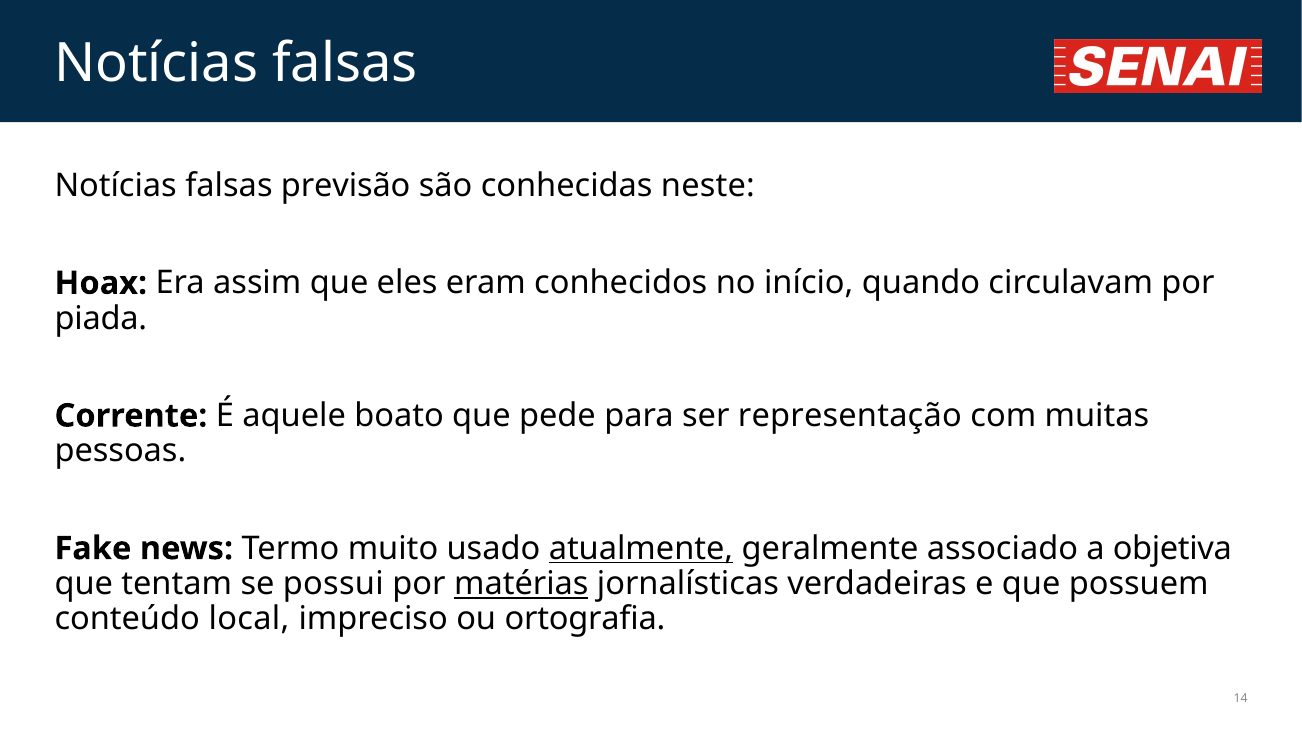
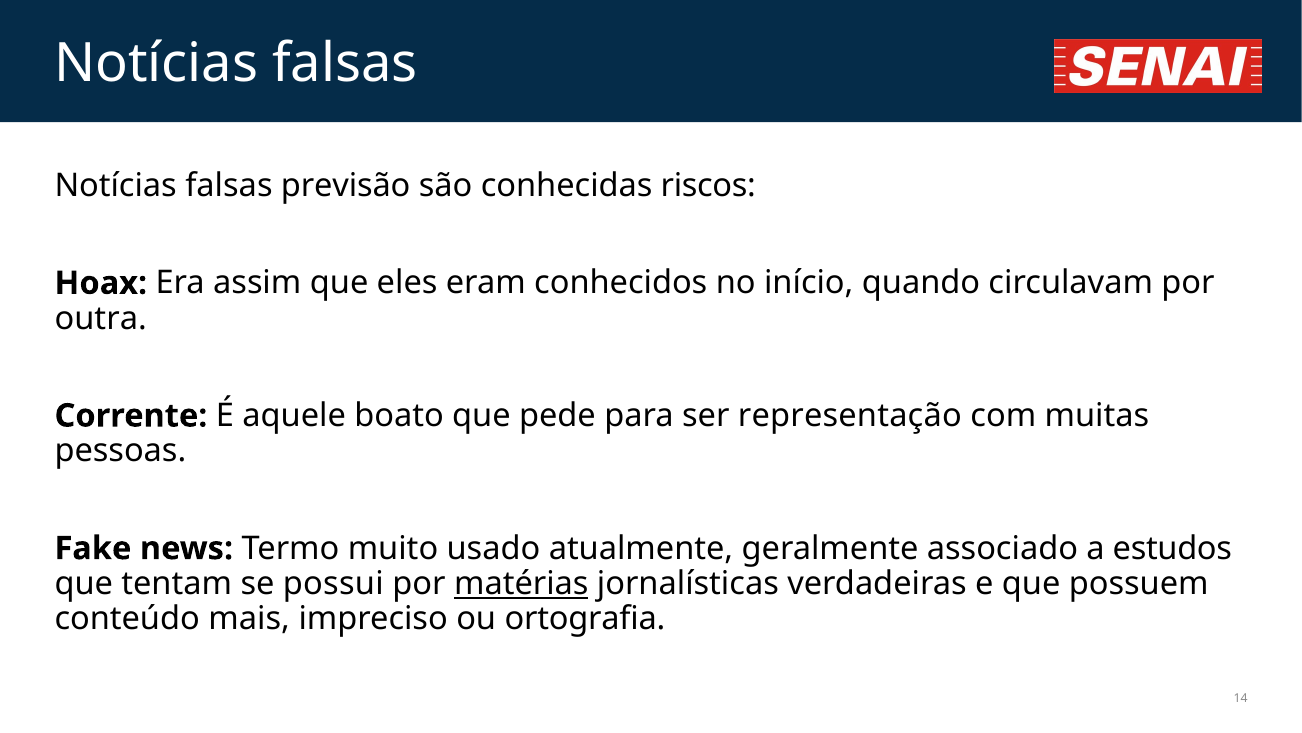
neste: neste -> riscos (708, 185)
piada: piada -> outra (101, 318)
atualmente underline: present -> none (641, 548)
objetiva: objetiva -> estudos (1172, 548)
local: local -> mais (249, 618)
